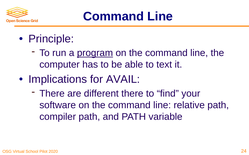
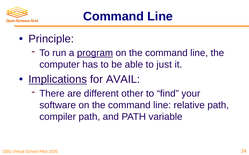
text: text -> just (164, 65)
Implications underline: none -> present (58, 80)
different there: there -> other (132, 94)
